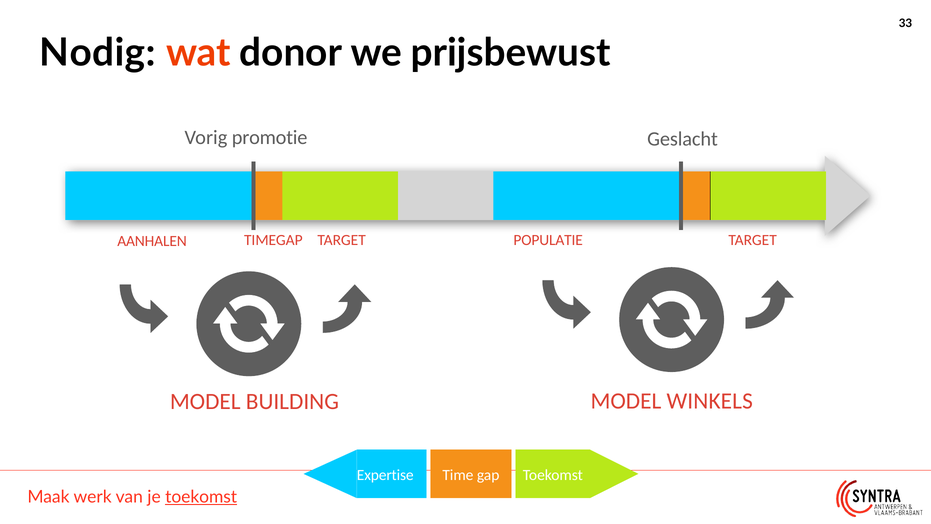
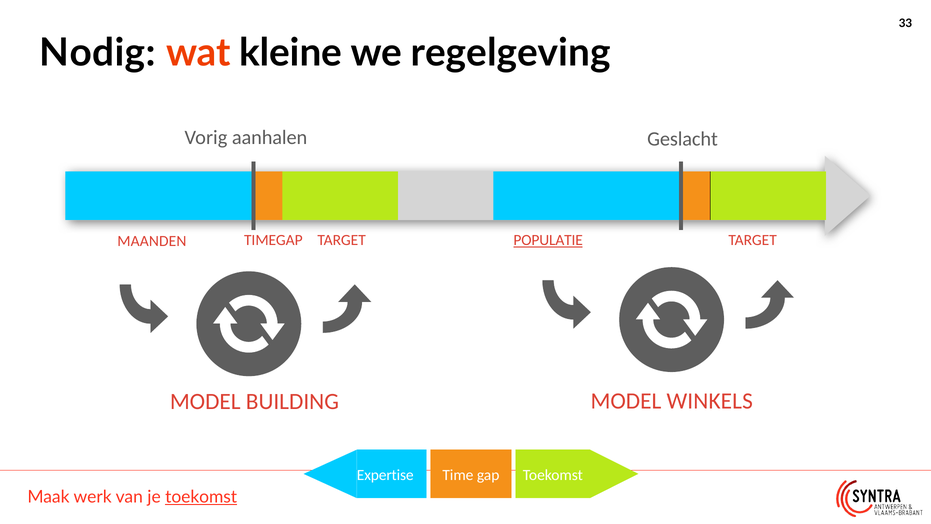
donor: donor -> kleine (291, 53)
prijsbewust: prijsbewust -> regelgeving (511, 53)
promotie: promotie -> aanhalen (270, 138)
POPULATIE underline: none -> present (548, 240)
AANHALEN: AANHALEN -> MAANDEN (152, 241)
